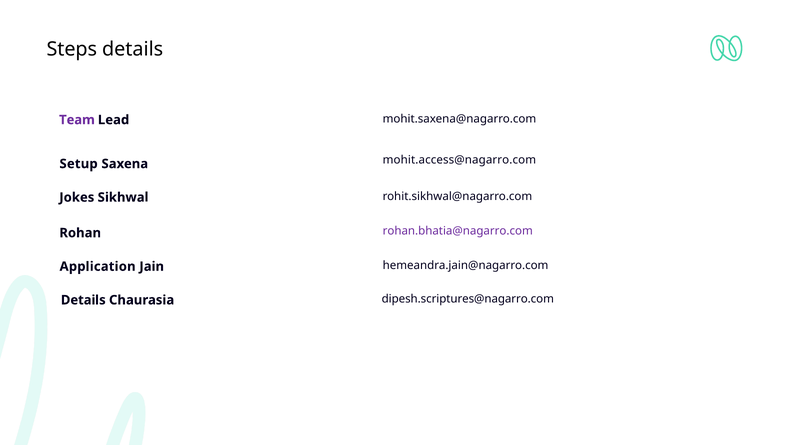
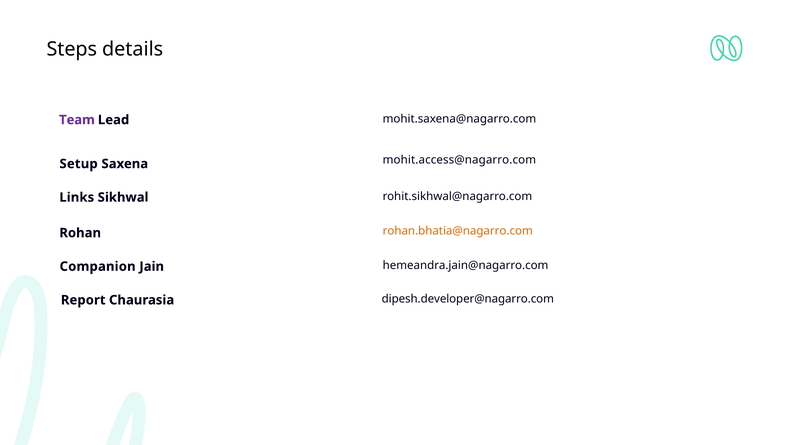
Jokes: Jokes -> Links (77, 197)
rohan.bhatia@nagarro.com colour: purple -> orange (458, 231)
Application: Application -> Companion (98, 266)
dipesh.scriptures@nagarro.com: dipesh.scriptures@nagarro.com -> dipesh.developer@nagarro.com (468, 299)
Details: Details -> Report (83, 300)
